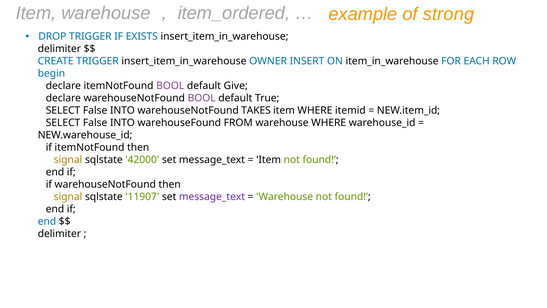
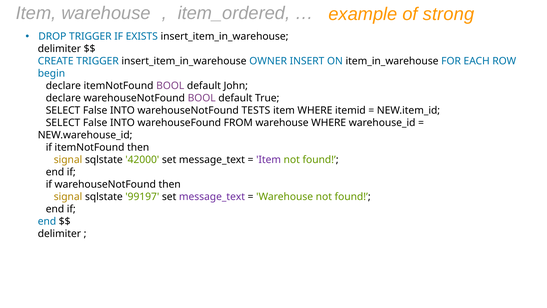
Give: Give -> John (236, 86)
TAKES: TAKES -> TESTS (256, 110)
Item colour: black -> purple (269, 160)
11907: 11907 -> 99197 (142, 197)
